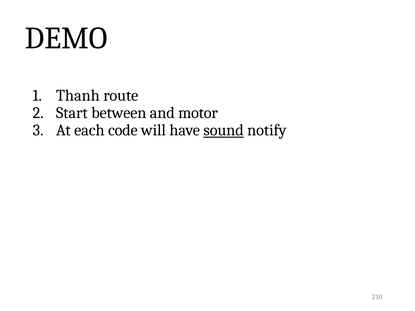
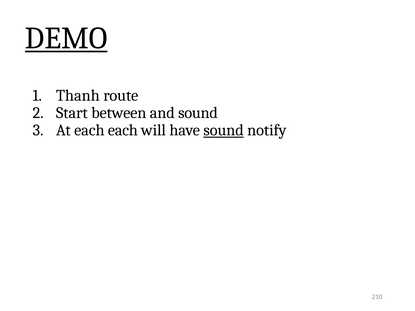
DEMO underline: none -> present (66, 38)
and motor: motor -> sound (198, 113)
each code: code -> each (123, 130)
